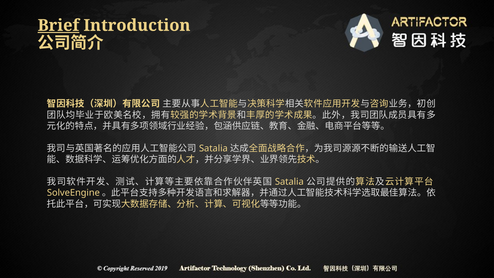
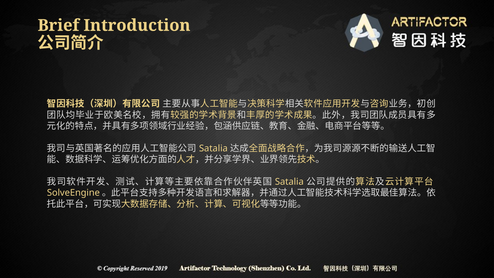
Brief underline: present -> none (58, 25)
